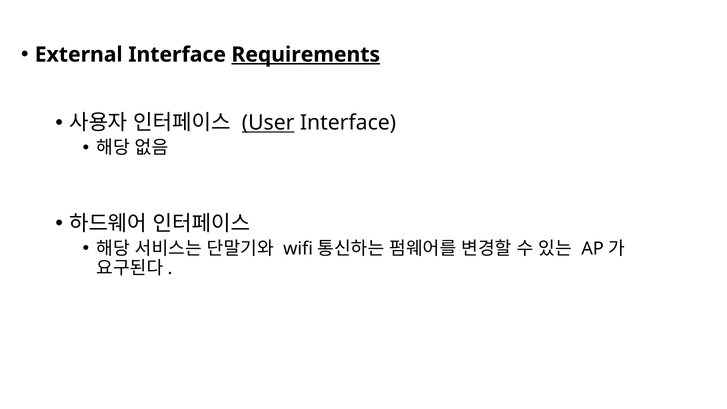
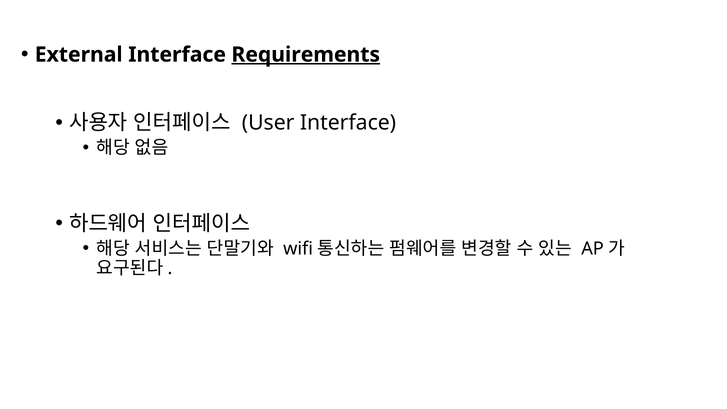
User underline: present -> none (268, 123)
